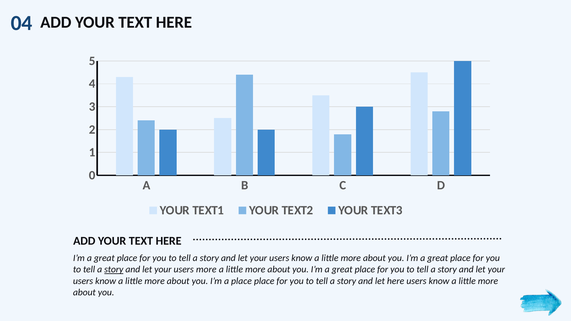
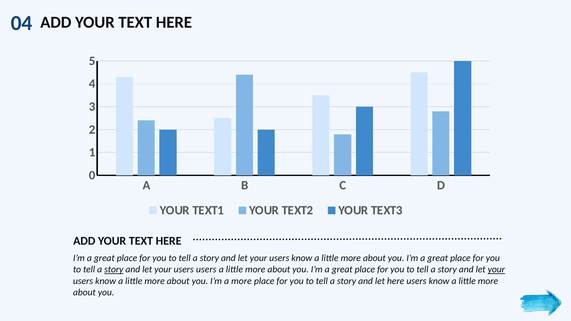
users more: more -> users (206, 270)
your underline: none -> present (496, 270)
a place: place -> more (241, 281)
